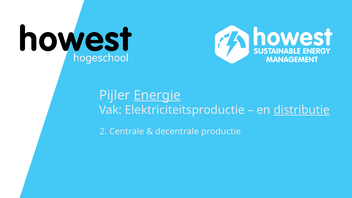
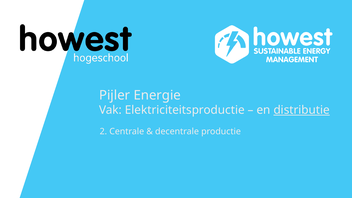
Energie underline: present -> none (157, 95)
